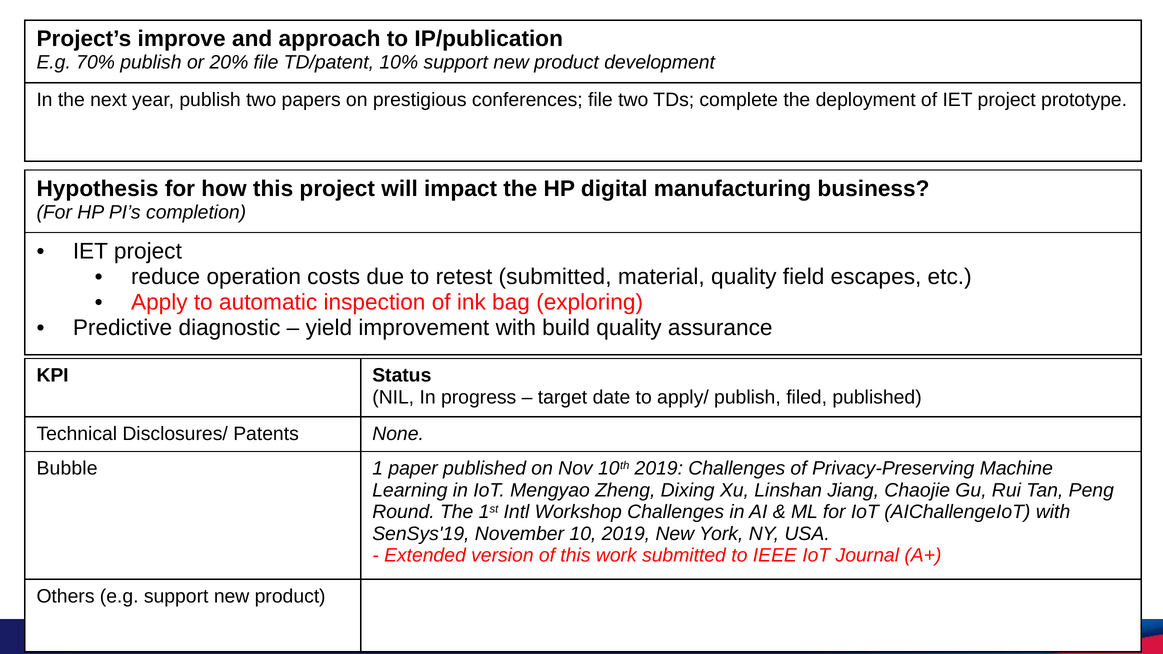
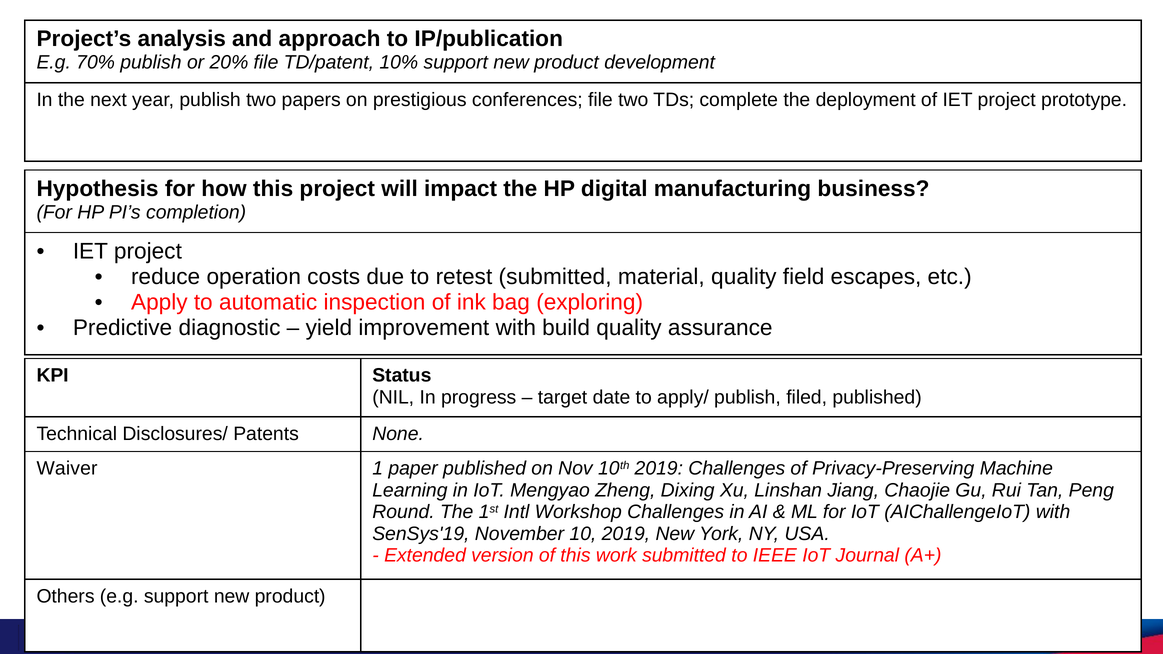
improve: improve -> analysis (182, 39)
Bubble: Bubble -> Waiver (67, 469)
